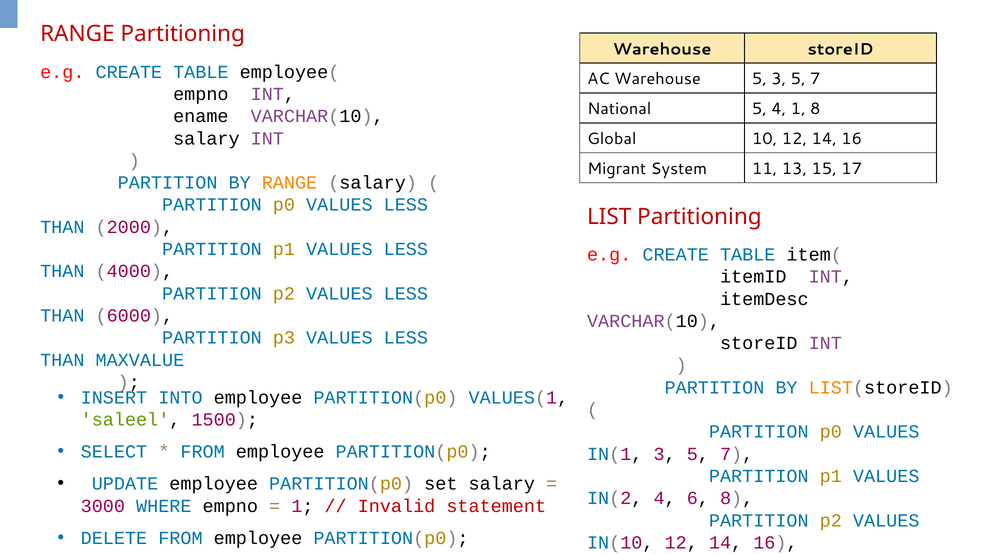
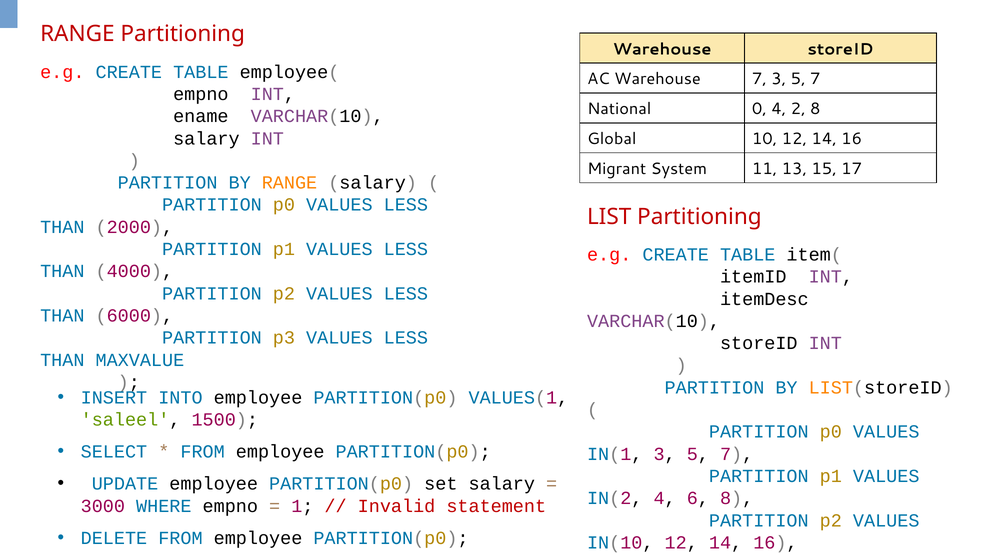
Warehouse 5: 5 -> 7 (759, 79)
National 5: 5 -> 0 (759, 109)
4 1: 1 -> 2 (798, 109)
